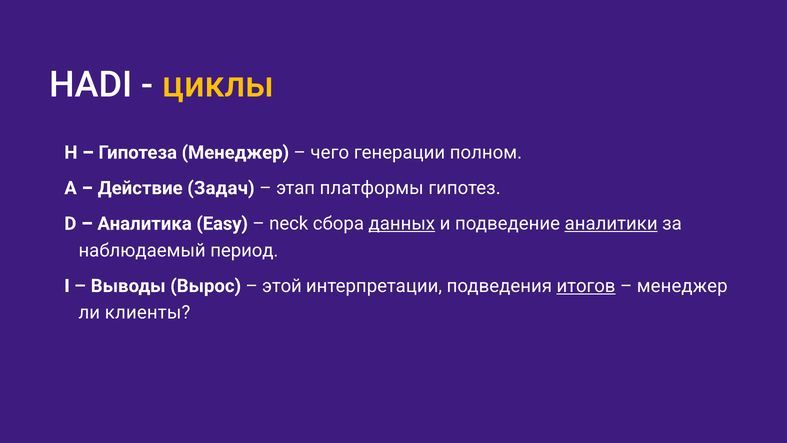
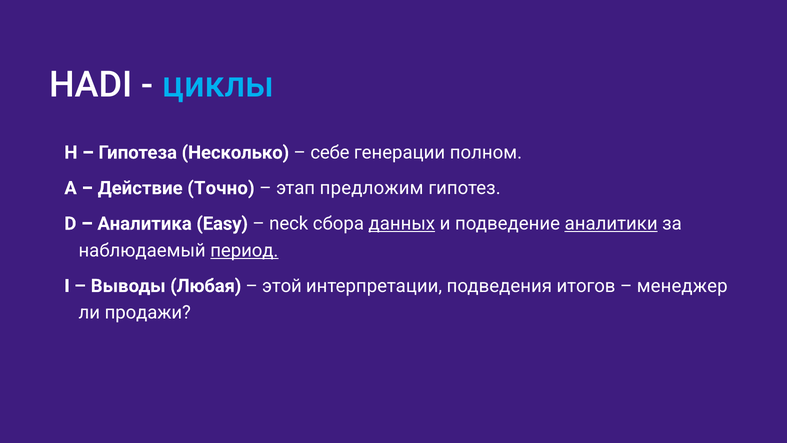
циклы colour: yellow -> light blue (218, 85)
Гипотеза Менеджер: Менеджер -> Несколько (235, 152)
чего: чего -> себе (330, 152)
Задач: Задач -> Точно (221, 188)
платформы: платформы -> предложим (372, 188)
период underline: none -> present (244, 250)
Вырос: Вырос -> Любая (206, 286)
итогов underline: present -> none (586, 286)
клиенты: клиенты -> продажи (148, 313)
